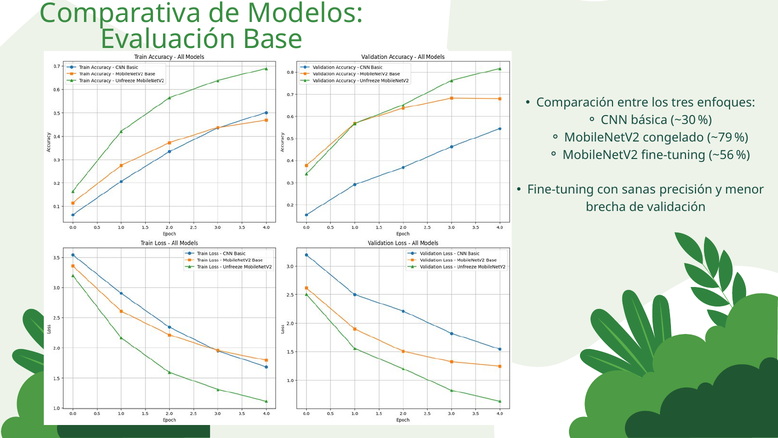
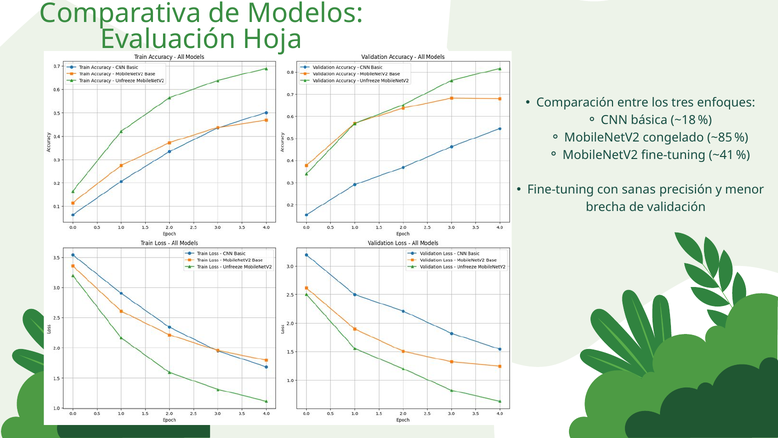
Base: Base -> Hoja (273, 39)
~30: ~30 -> ~18 (683, 120)
~79: ~79 -> ~85 (720, 137)
~56: ~56 -> ~41 (721, 155)
